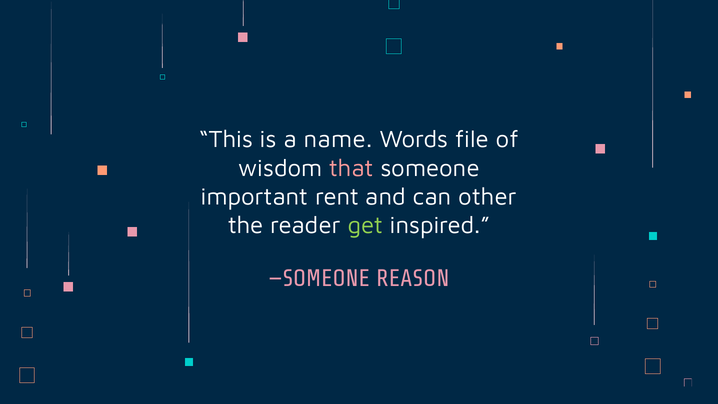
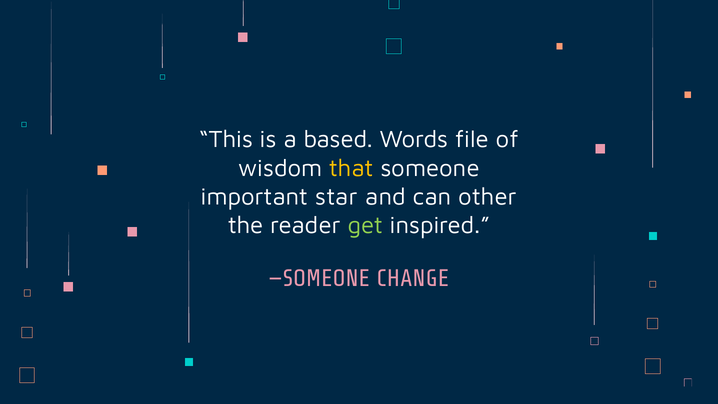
name: name -> based (338, 139)
that colour: pink -> yellow (351, 168)
rent: rent -> star (337, 197)
REASON: REASON -> CHANGE (413, 278)
